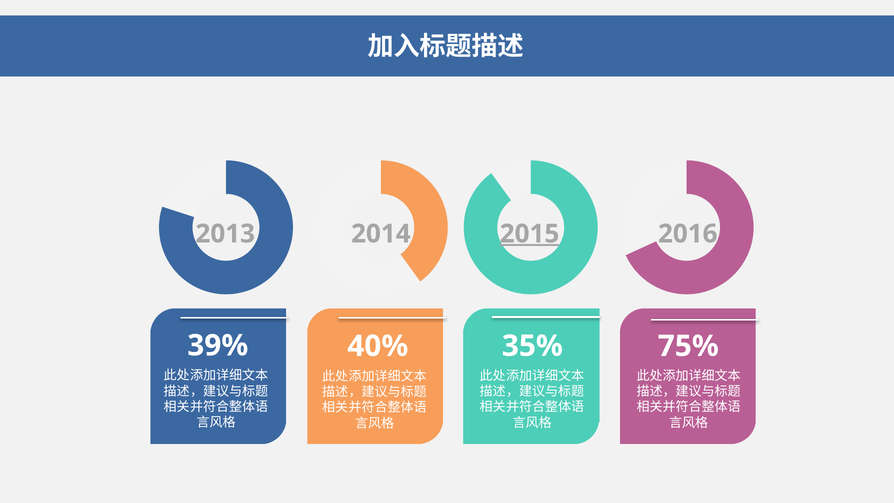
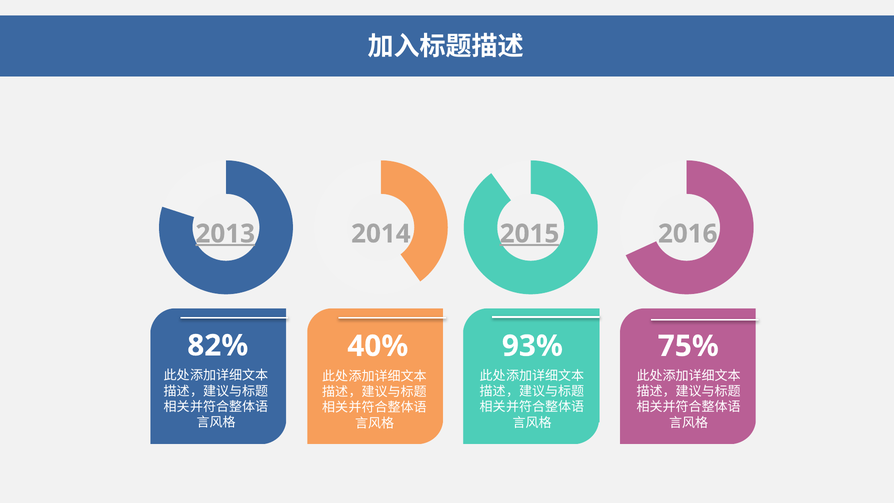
2013 underline: none -> present (225, 234)
39%: 39% -> 82% (218, 346)
35%: 35% -> 93% (532, 346)
